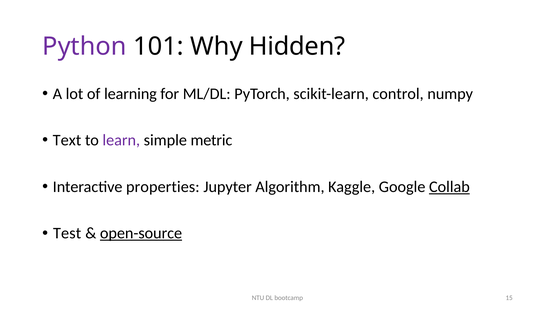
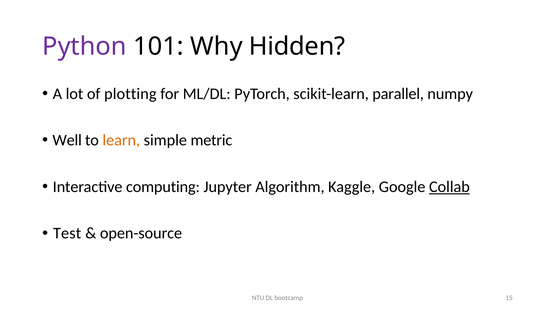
learning: learning -> plotting (130, 94)
control: control -> parallel (398, 94)
Text: Text -> Well (67, 140)
learn colour: purple -> orange (121, 140)
properties: properties -> computing (163, 187)
open-source underline: present -> none (141, 233)
